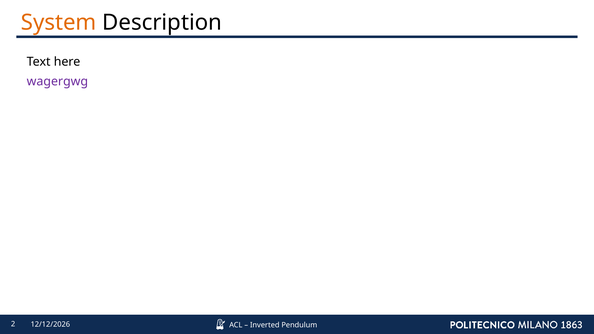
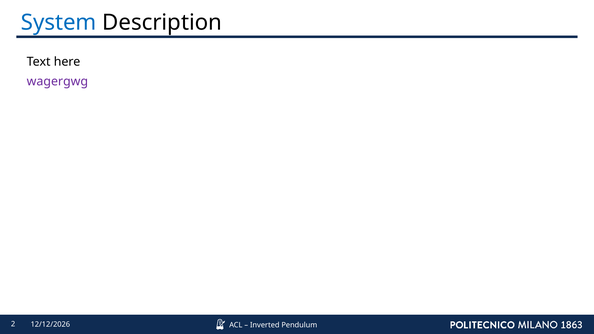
System colour: orange -> blue (59, 23)
